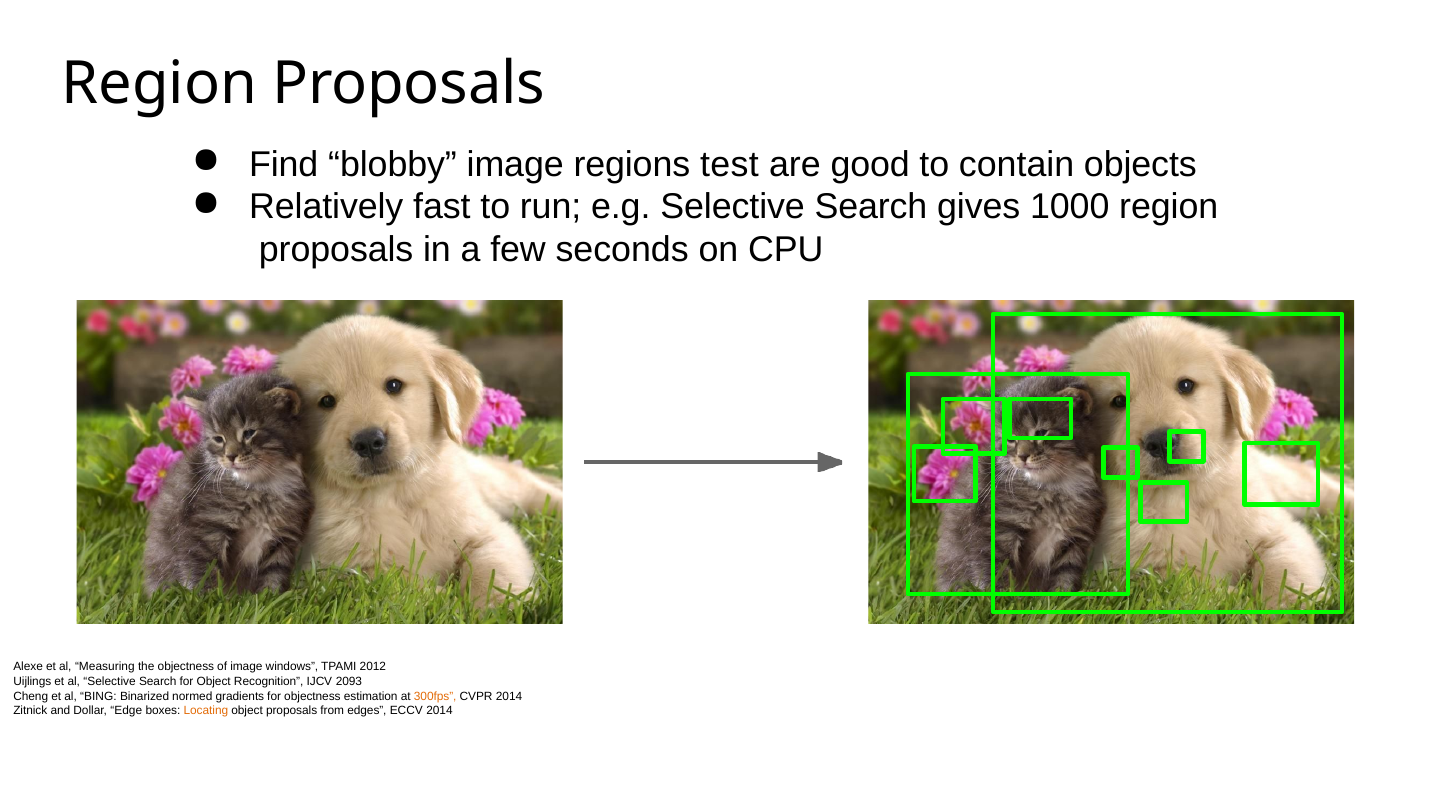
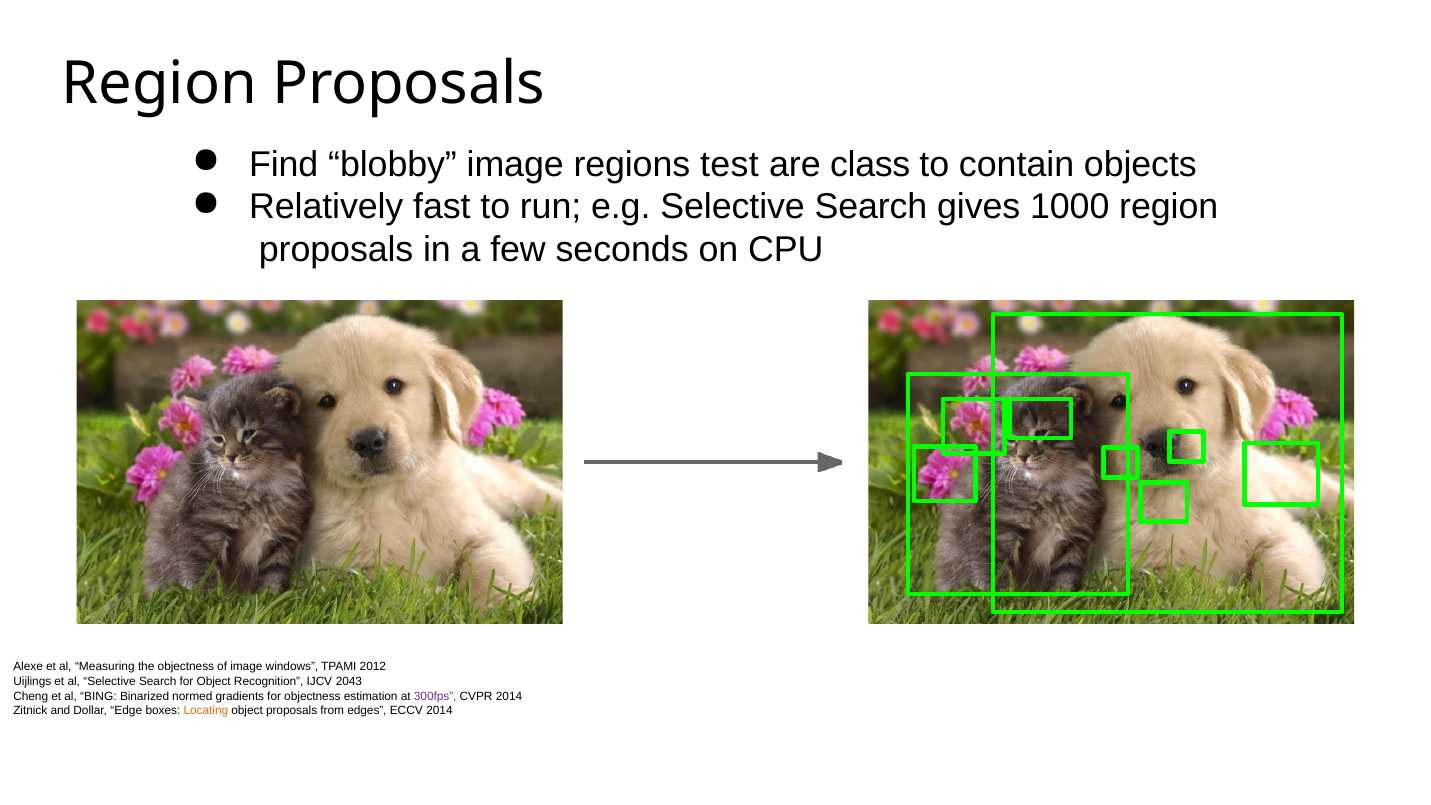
good: good -> class (870, 164)
2093: 2093 -> 2043 (349, 681)
300fps colour: orange -> purple (435, 696)
